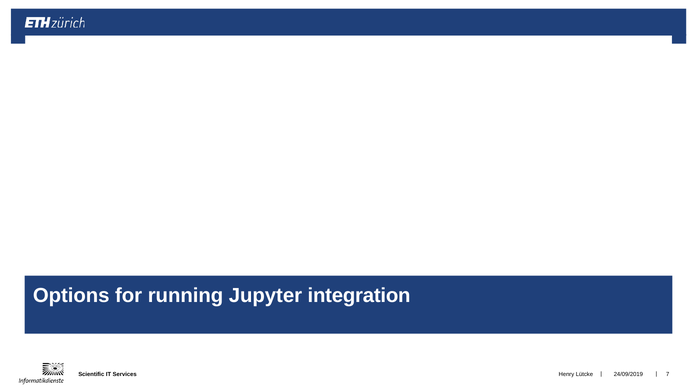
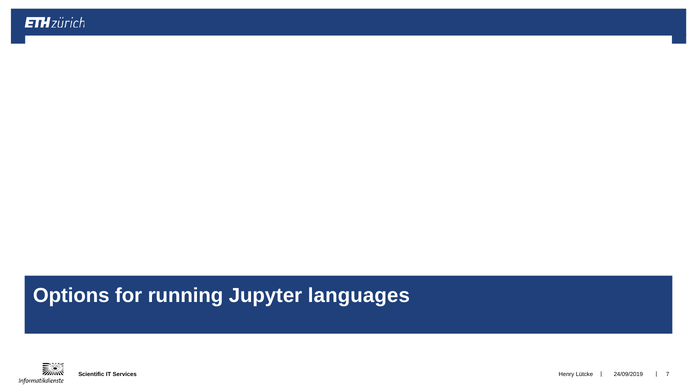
integration: integration -> languages (359, 296)
